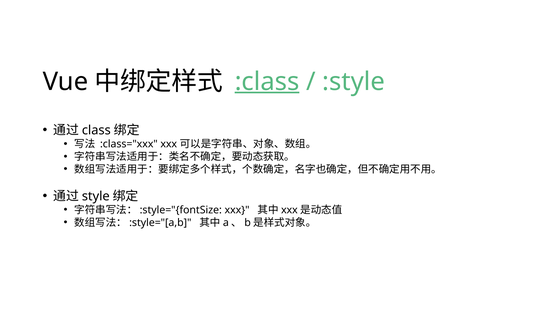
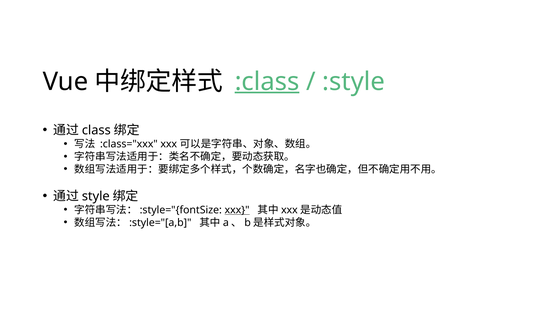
xxx underline: none -> present (237, 210)
